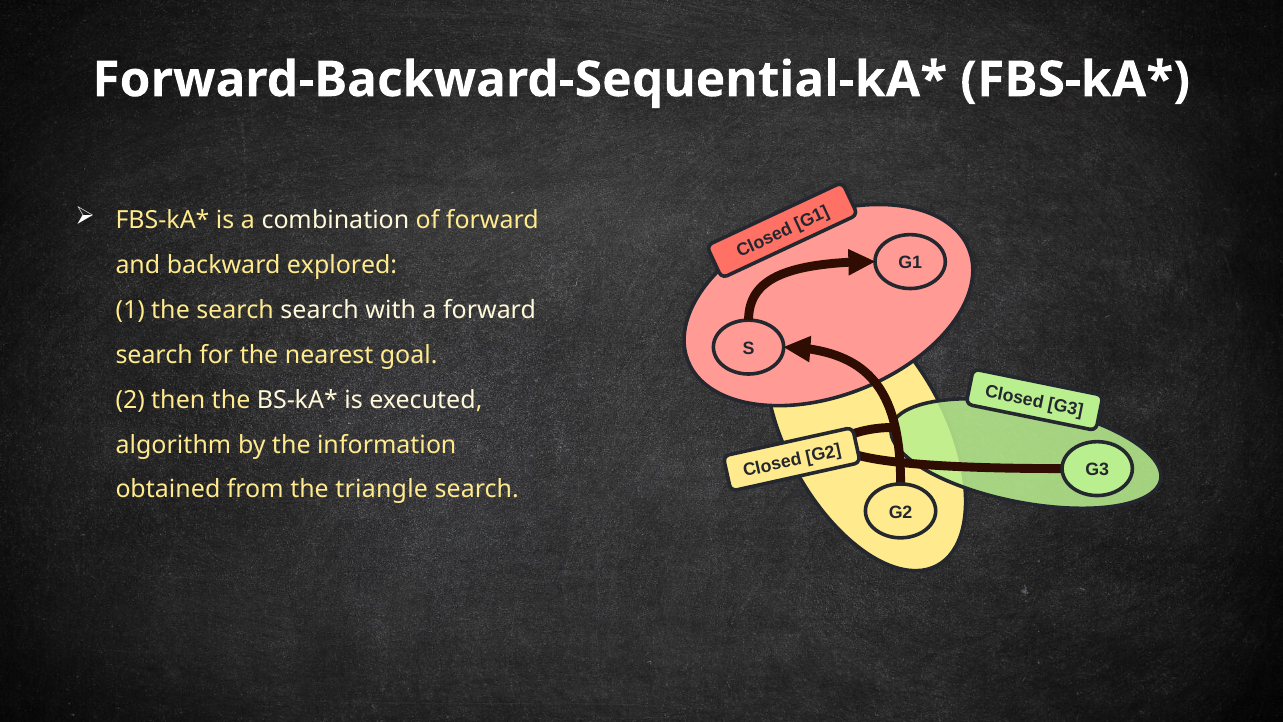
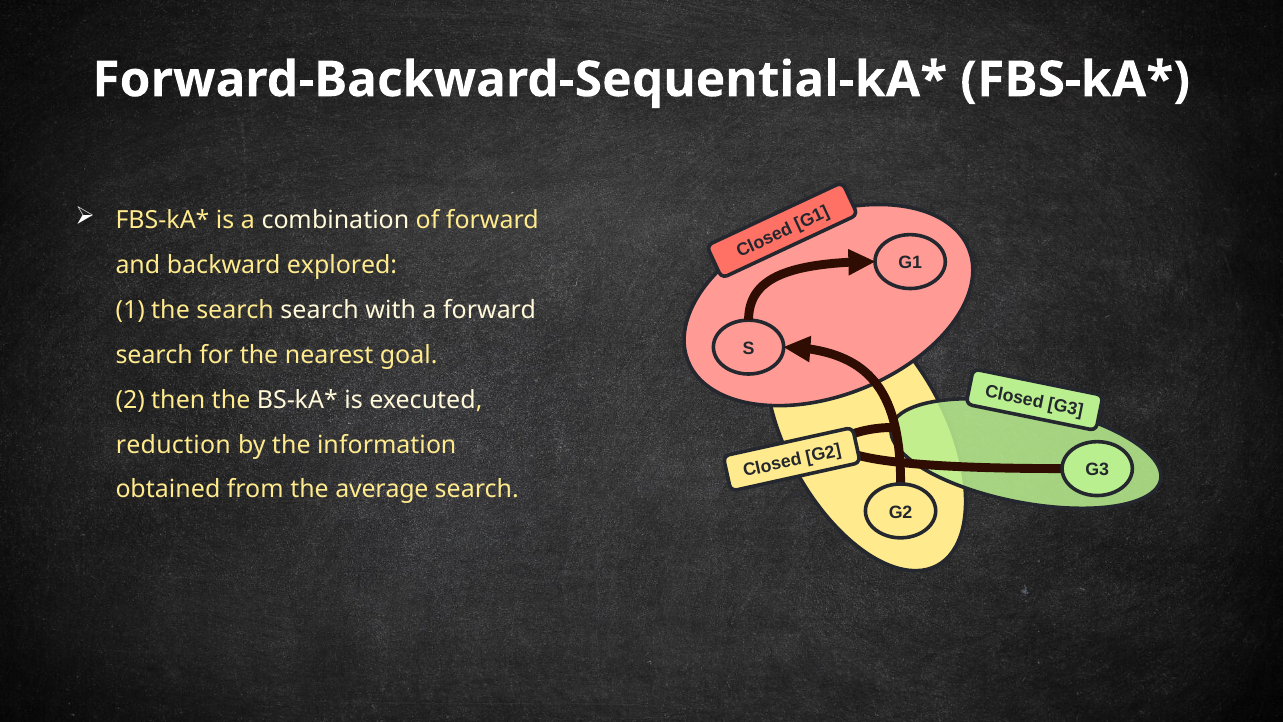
algorithm: algorithm -> reduction (173, 445)
triangle: triangle -> average (382, 490)
